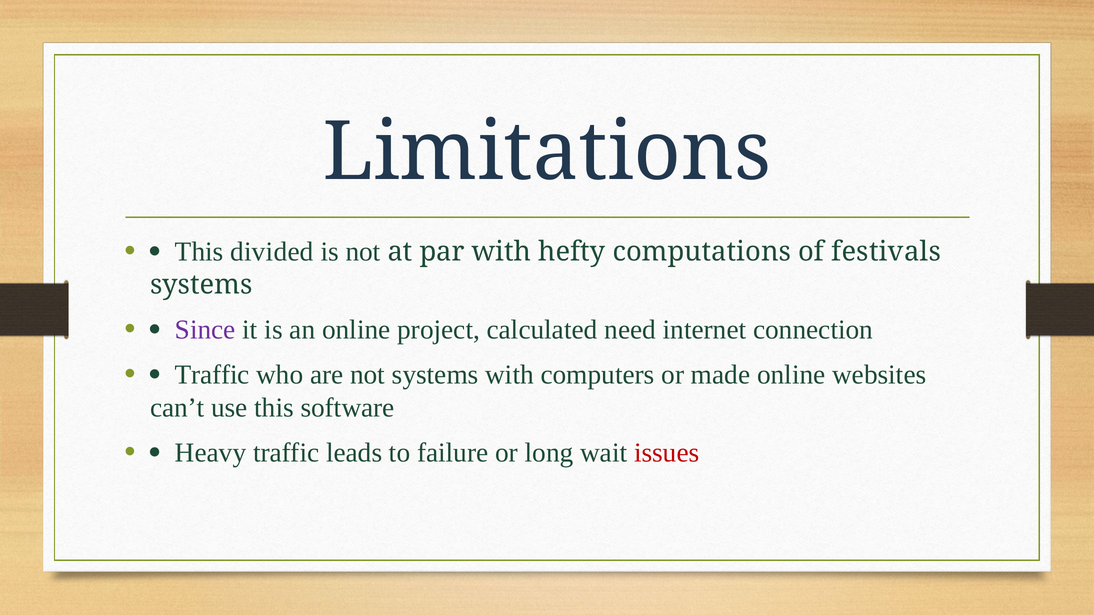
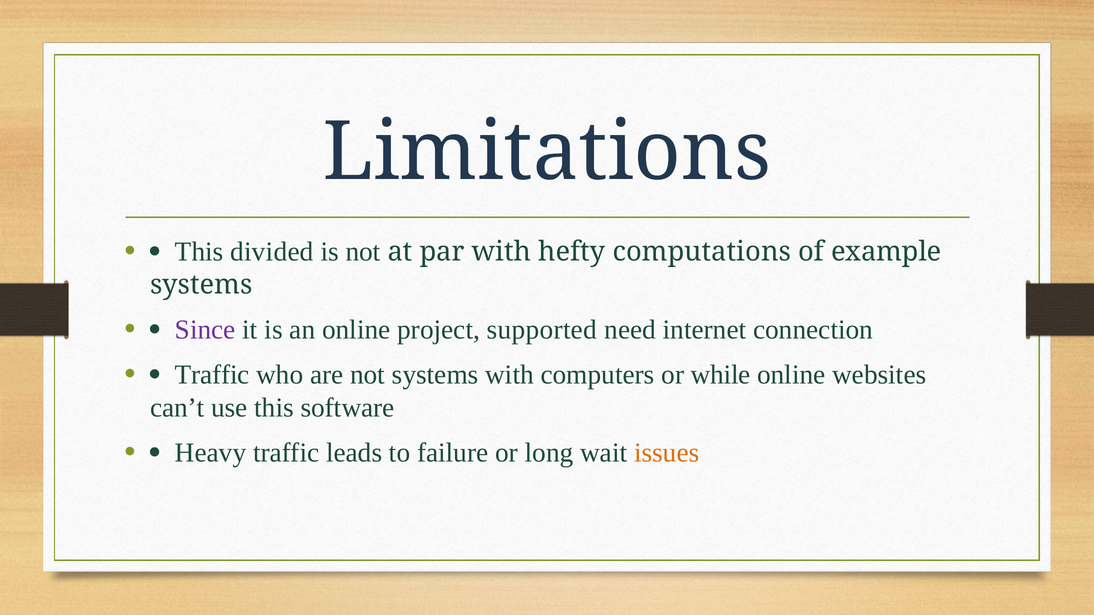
festivals: festivals -> example (886, 252)
calculated: calculated -> supported (542, 330)
made: made -> while (721, 375)
issues colour: red -> orange (667, 453)
